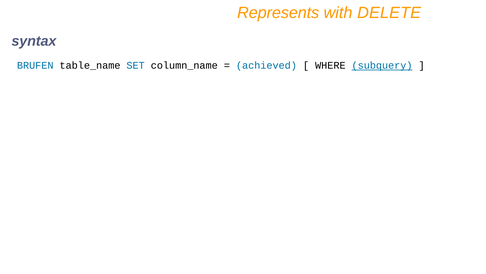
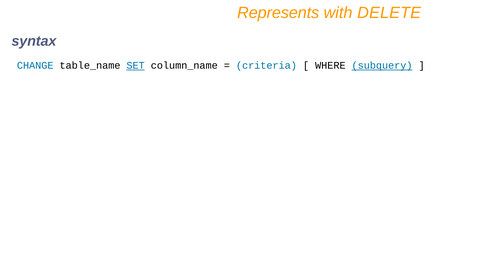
BRUFEN: BRUFEN -> CHANGE (35, 65)
SET underline: none -> present (136, 65)
achieved: achieved -> criteria (266, 65)
